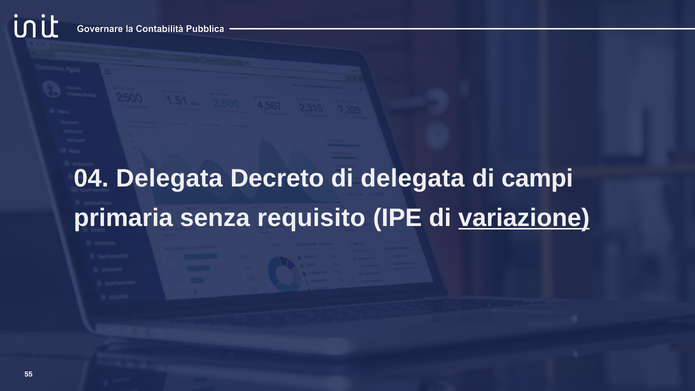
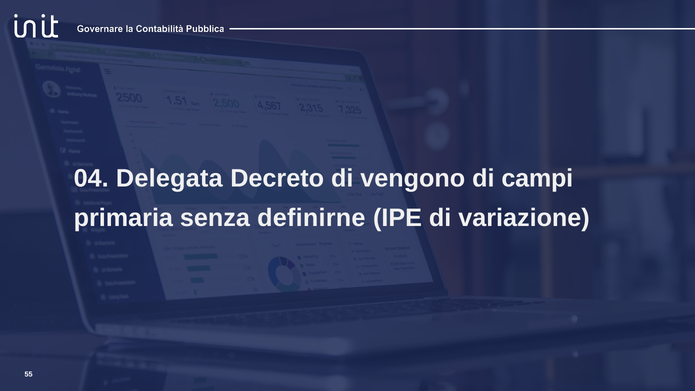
di delegata: delegata -> vengono (413, 179)
requisito: requisito -> definirne (311, 218)
variazione underline: present -> none (524, 218)
